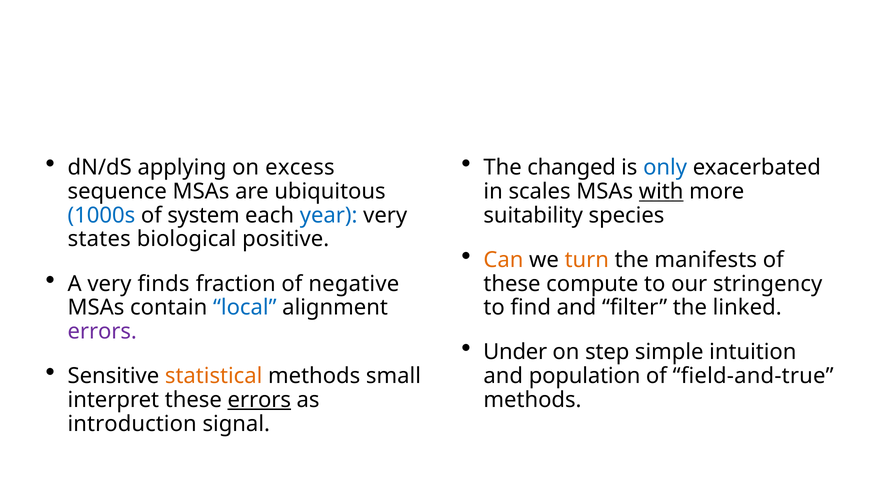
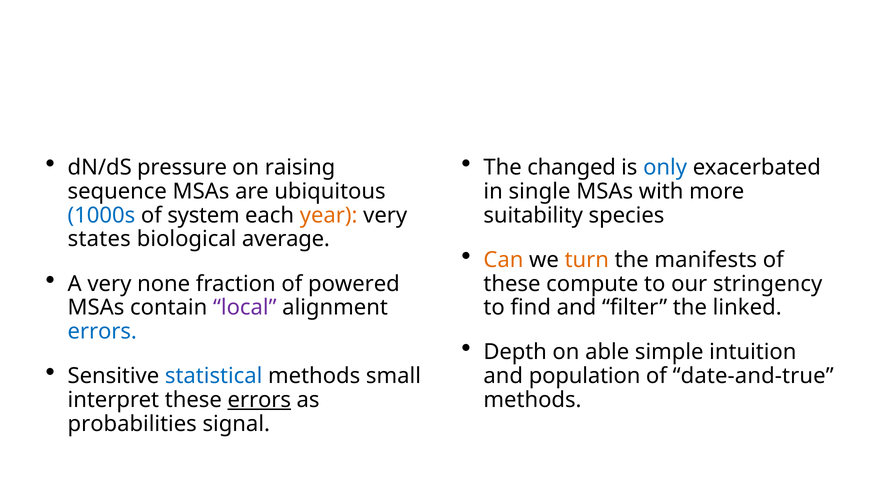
applying: applying -> pressure (182, 167)
excess: excess -> raising (300, 167)
scales: scales -> single (540, 191)
with underline: present -> none (661, 191)
year colour: blue -> orange (329, 215)
positive: positive -> average (286, 239)
finds: finds -> none (164, 284)
negative: negative -> powered (354, 284)
local colour: blue -> purple (245, 307)
errors colour: purple -> blue (102, 331)
Under: Under -> Depth (515, 352)
step: step -> able (607, 352)
statistical colour: orange -> blue (214, 376)
field-and-true: field-and-true -> date-and-true (753, 376)
introduction: introduction -> probabilities (132, 423)
